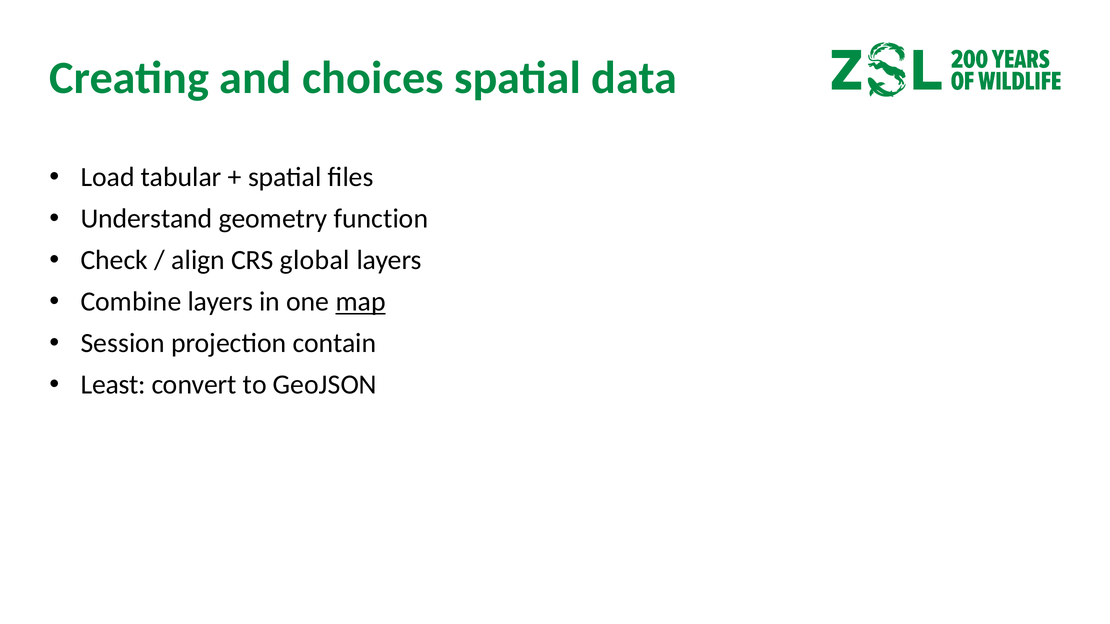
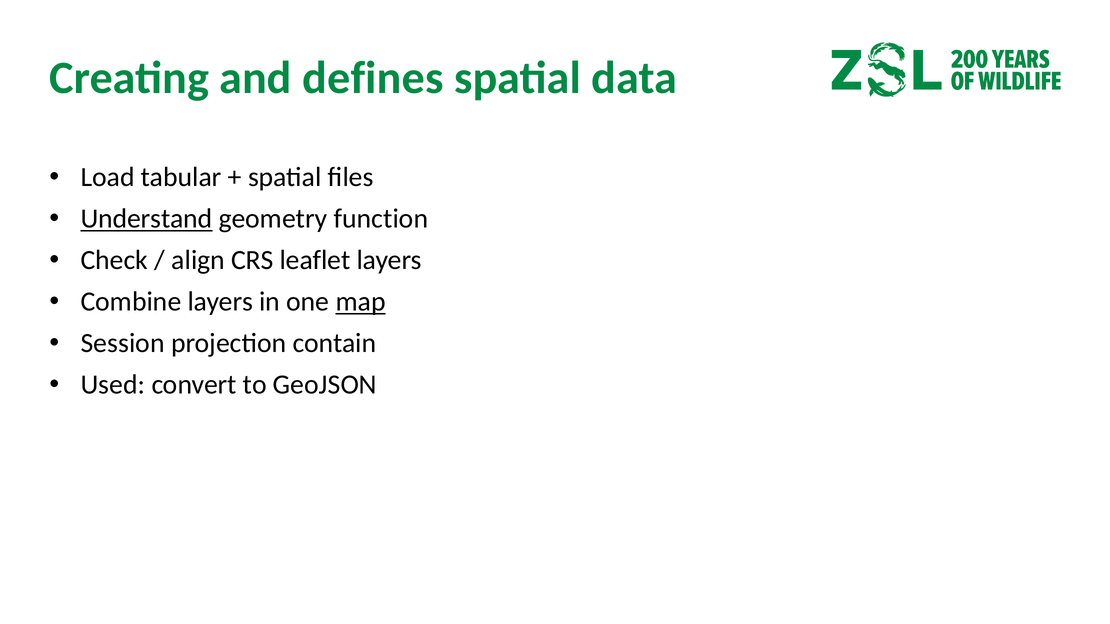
choices: choices -> defines (373, 78)
Understand underline: none -> present (147, 219)
global: global -> leaflet (315, 260)
Least: Least -> Used (113, 385)
